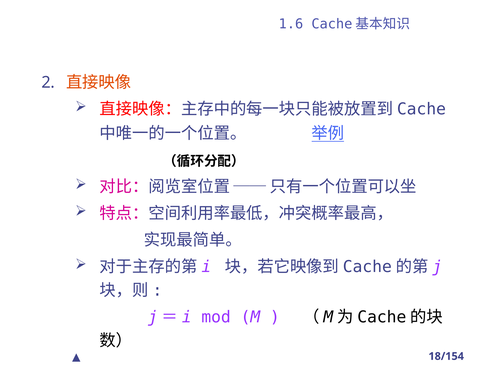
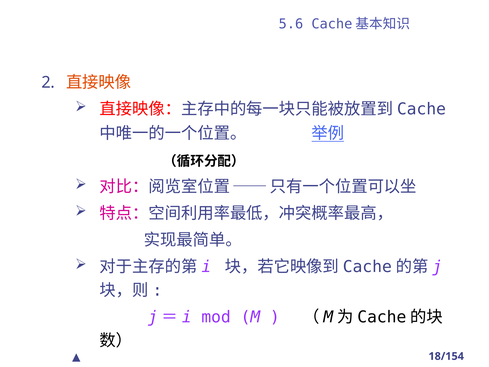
1.6: 1.6 -> 5.6 (291, 24)
